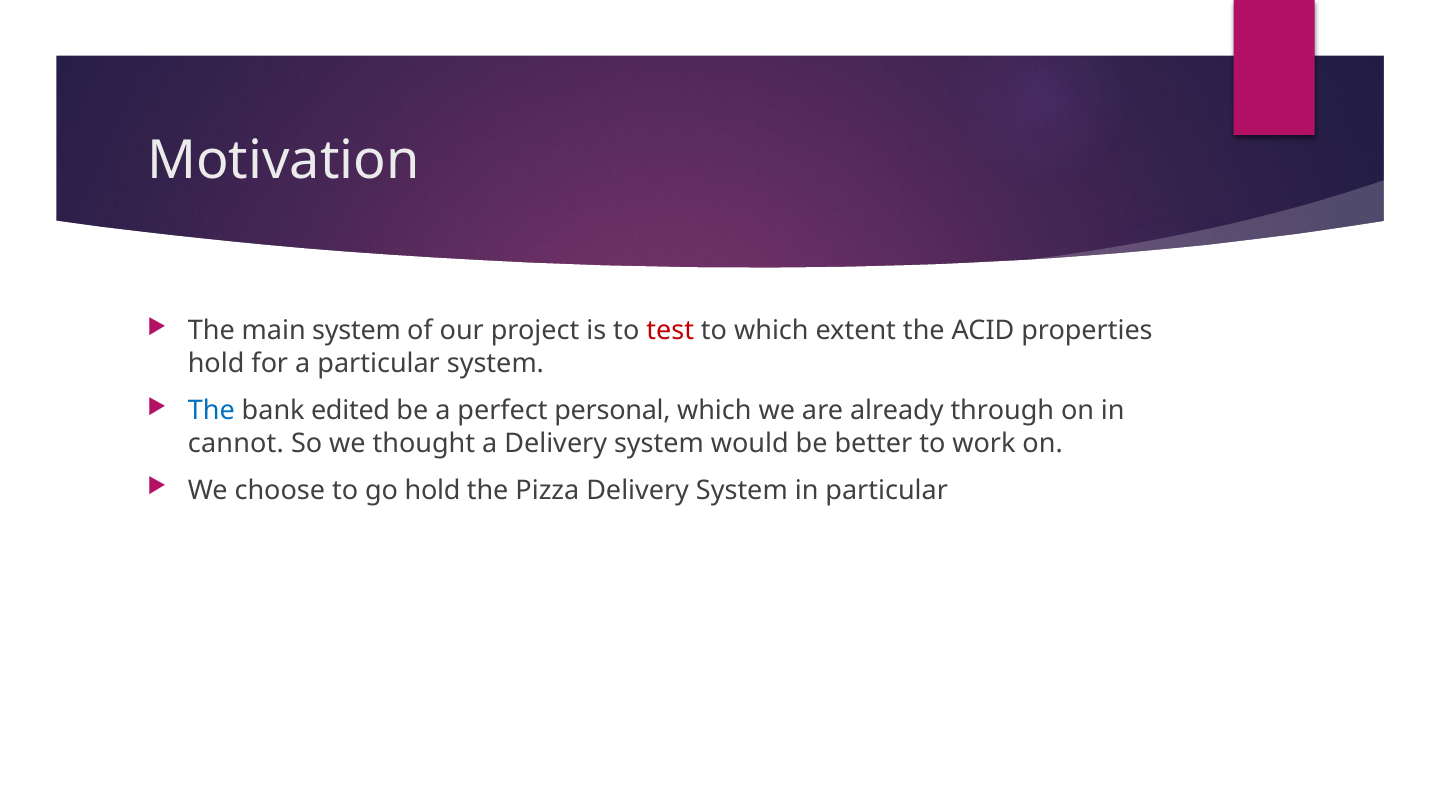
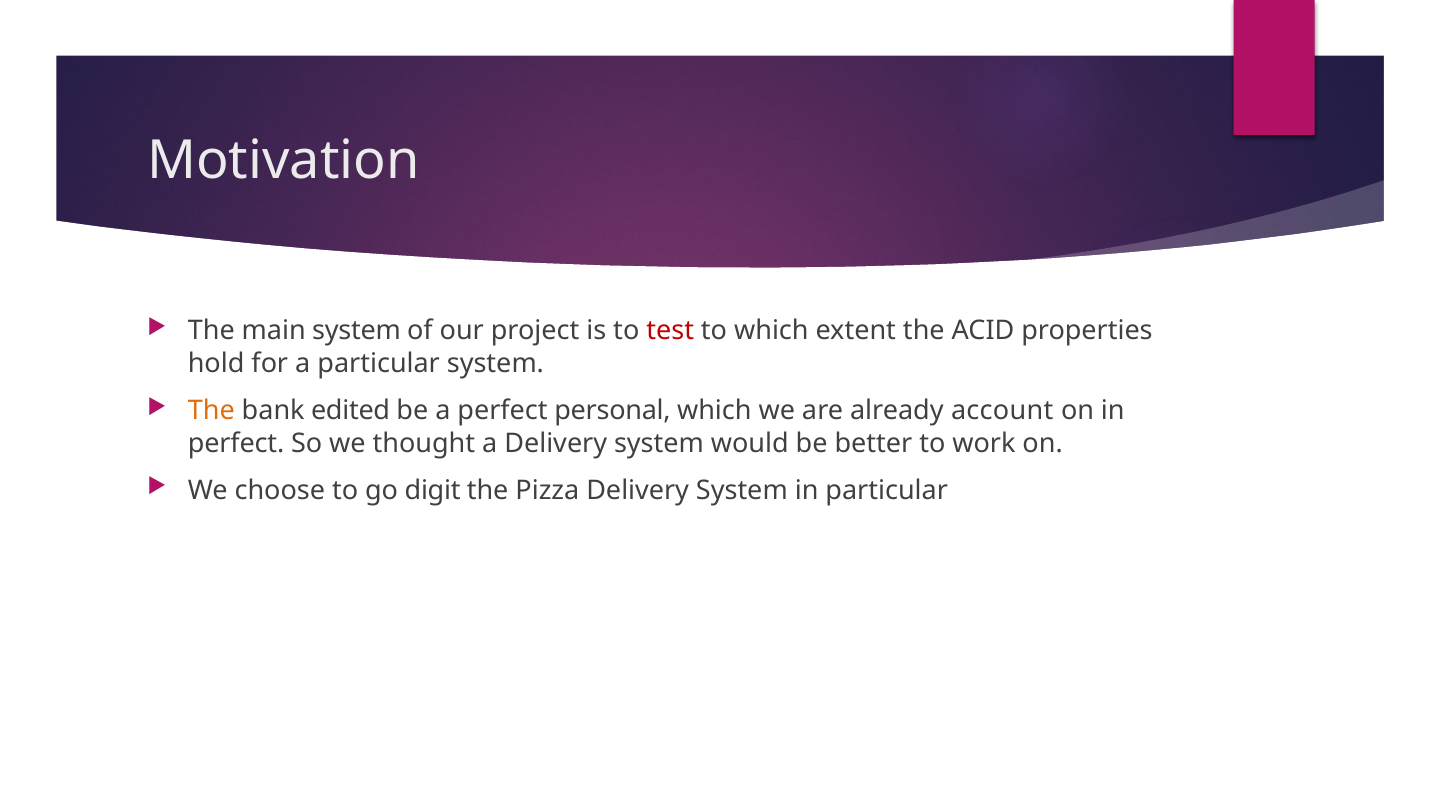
The colour: blue -> orange (211, 411)
through: through -> account (1002, 411)
cannot: cannot -> perfect (236, 444)
go hold: hold -> digit (433, 491)
